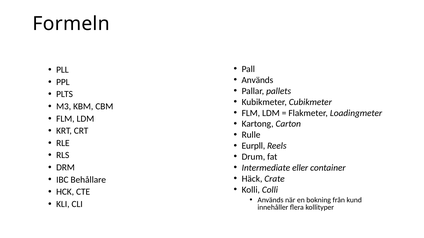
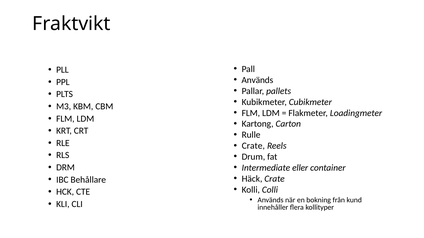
Formeln: Formeln -> Fraktvikt (71, 24)
Eurpll: Eurpll -> Crate (253, 146)
